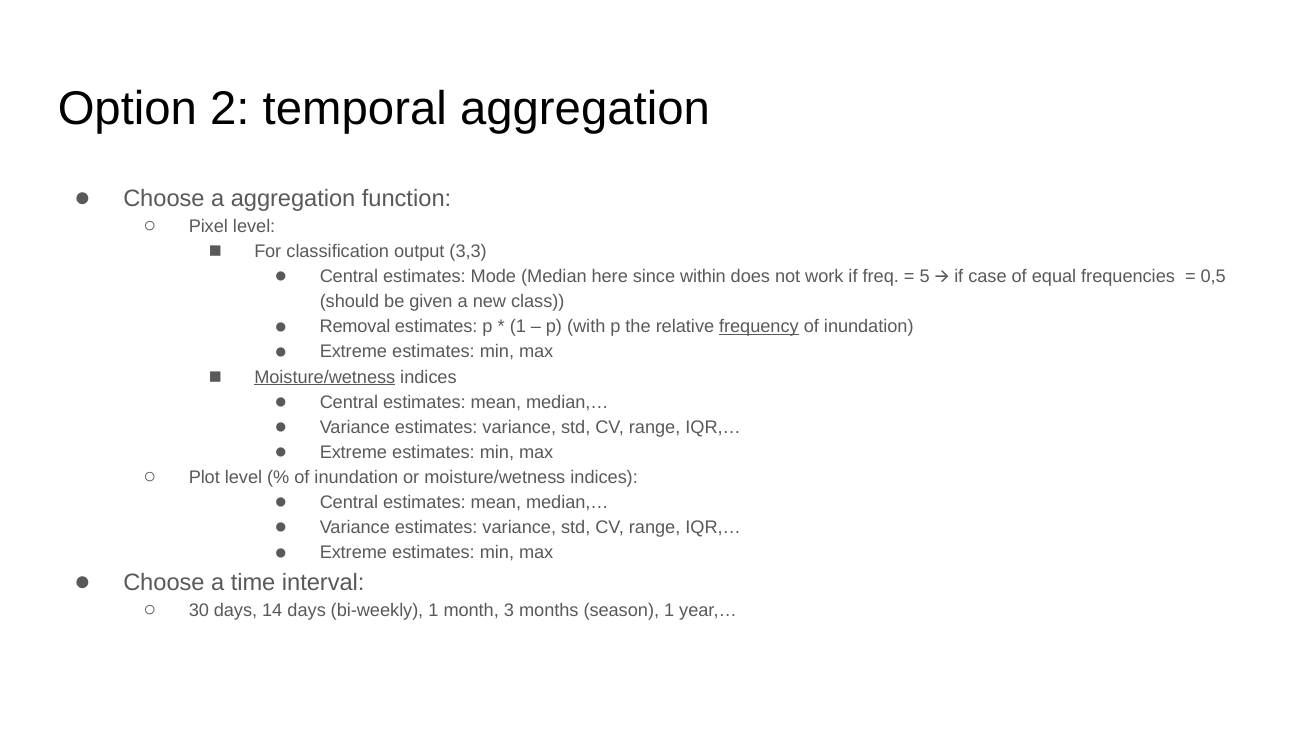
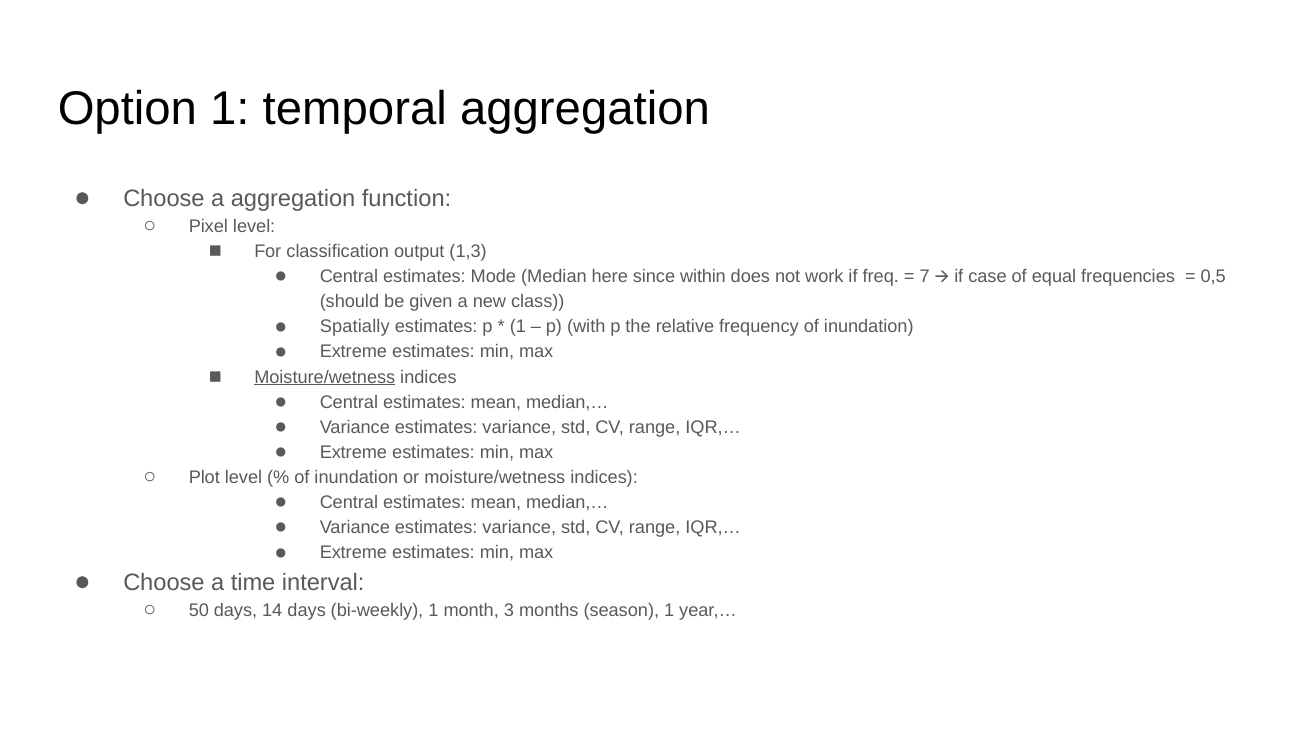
Option 2: 2 -> 1 (230, 109)
3,3: 3,3 -> 1,3 (468, 251)
5: 5 -> 7 (925, 277)
Removal: Removal -> Spatially (355, 327)
frequency underline: present -> none (759, 327)
30: 30 -> 50 (199, 611)
